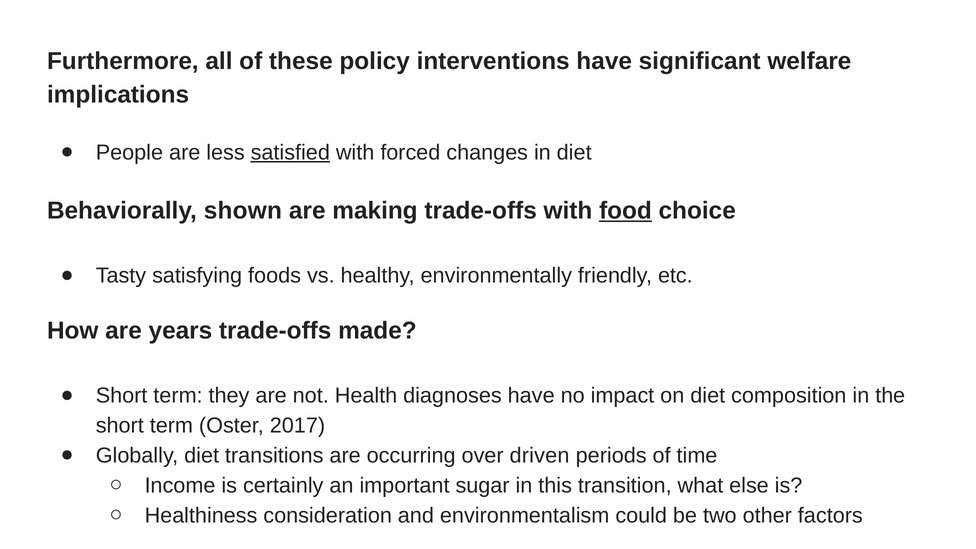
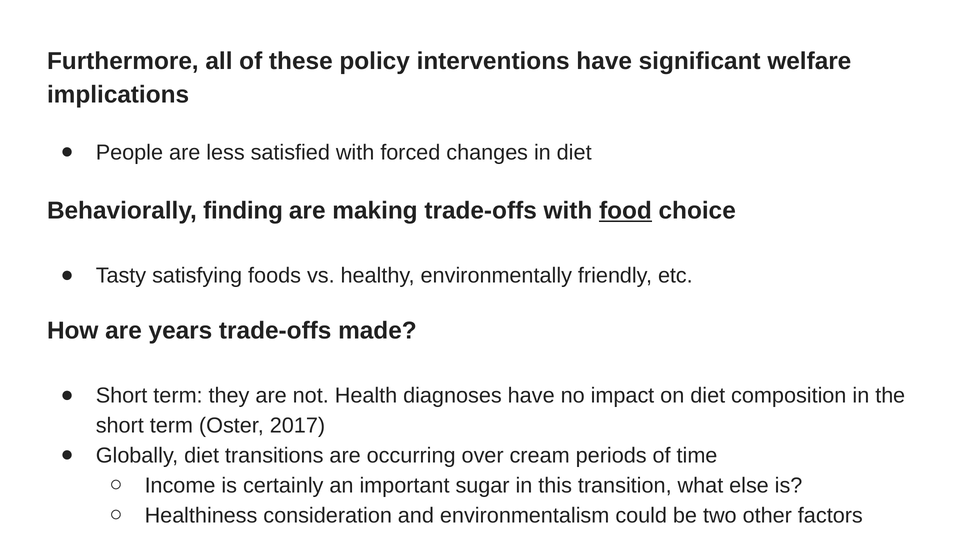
satisfied underline: present -> none (290, 152)
shown: shown -> finding (243, 211)
driven: driven -> cream (540, 456)
